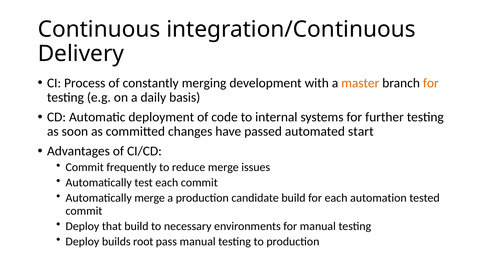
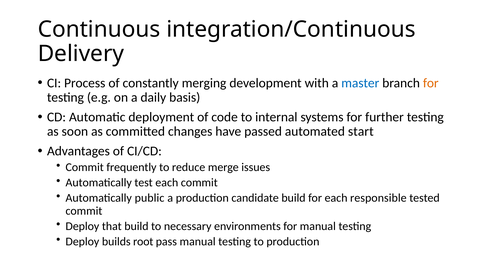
master colour: orange -> blue (360, 83)
Automatically merge: merge -> public (150, 198)
automation: automation -> responsible (378, 198)
